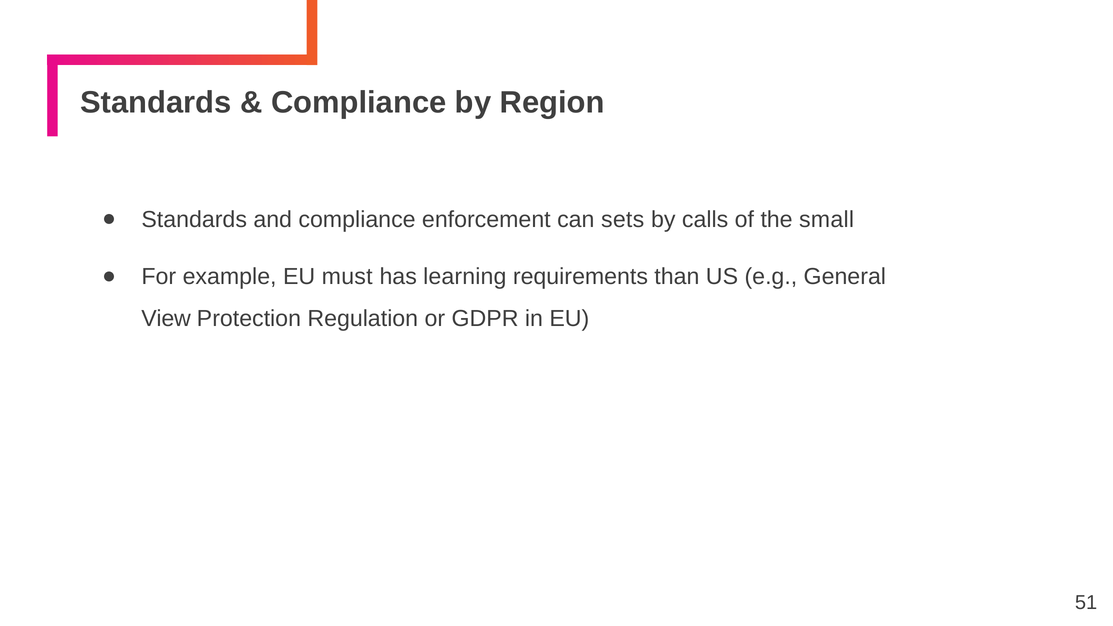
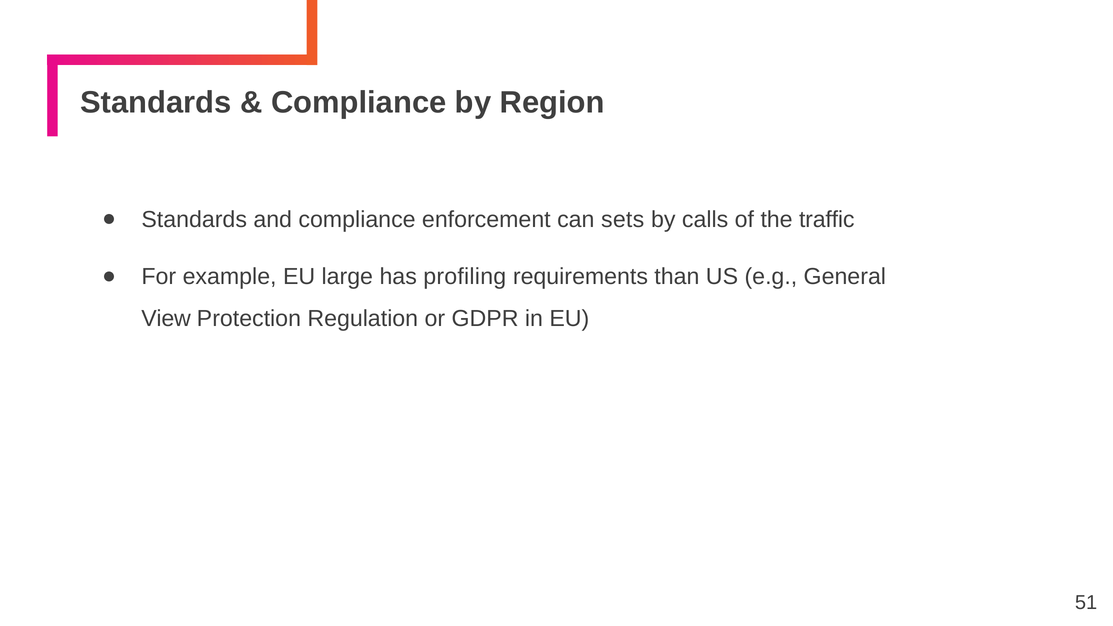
small: small -> traffic (827, 220)
must: must -> large (347, 277)
learning: learning -> profiling (465, 277)
